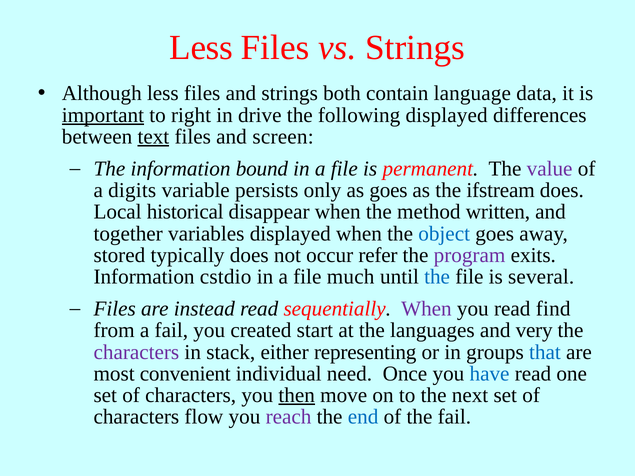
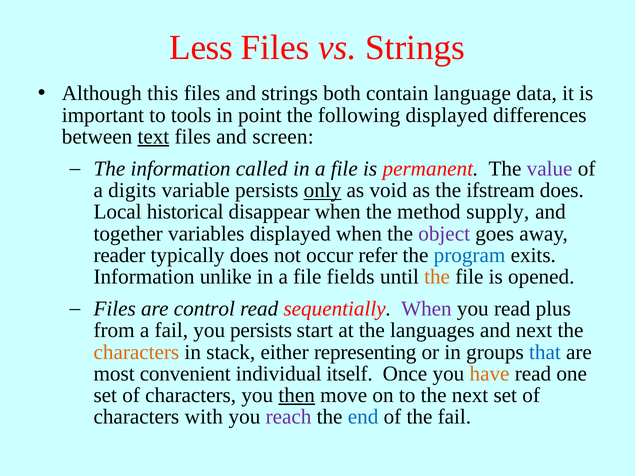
Although less: less -> this (163, 94)
important underline: present -> none (103, 115)
right: right -> tools (191, 115)
drive: drive -> point (260, 115)
bound: bound -> called (262, 169)
only underline: none -> present (323, 191)
as goes: goes -> void (388, 191)
written: written -> supply (498, 212)
object colour: blue -> purple (444, 234)
stored: stored -> reader (119, 255)
program colour: purple -> blue (470, 255)
cstdio: cstdio -> unlike (226, 277)
much: much -> fields (351, 277)
the colour: blue -> orange (437, 277)
several: several -> opened (541, 277)
instead: instead -> control (204, 309)
find: find -> plus (553, 309)
you created: created -> persists (261, 331)
and very: very -> next (534, 331)
characters colour: purple -> orange (136, 352)
need: need -> itself (350, 374)
have colour: blue -> orange (490, 374)
flow: flow -> with (204, 417)
